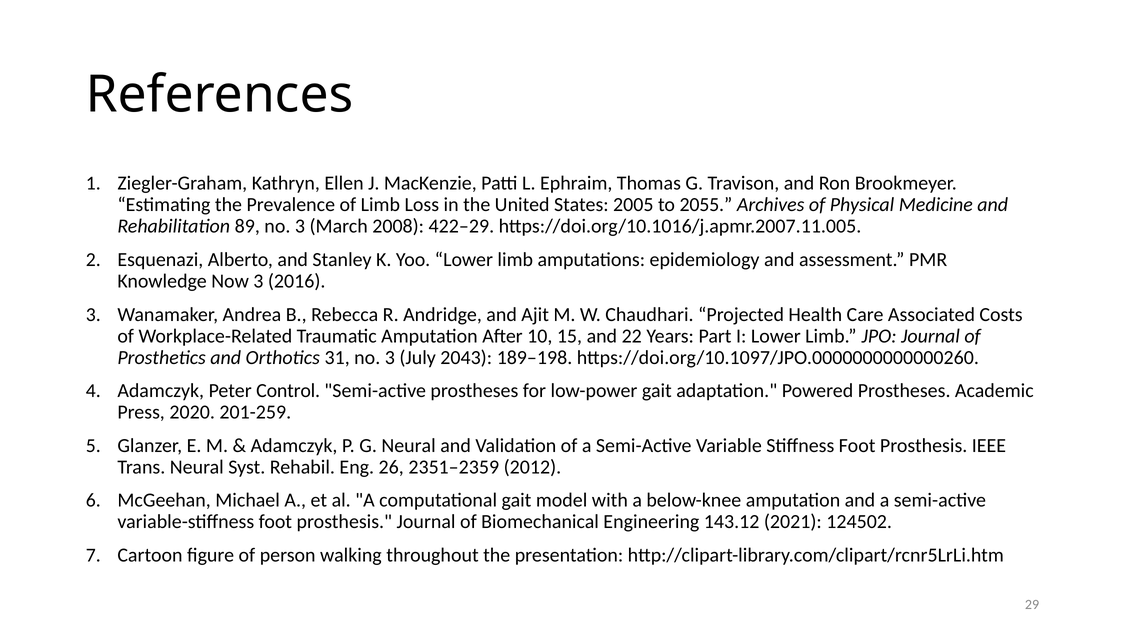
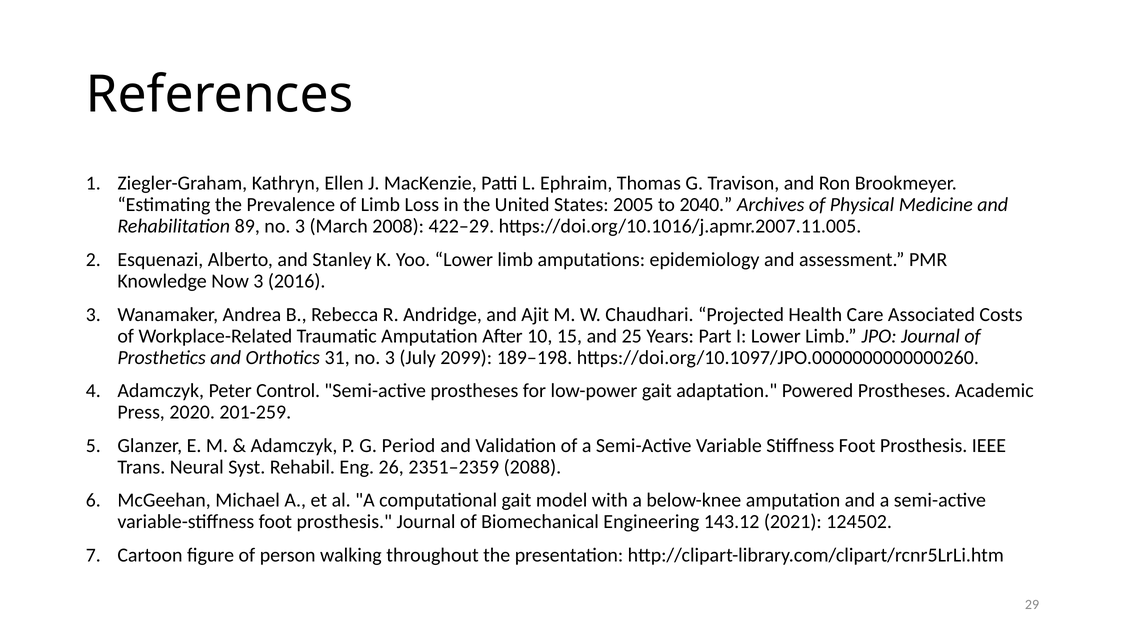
2055: 2055 -> 2040 (706, 205)
22: 22 -> 25 (632, 336)
2043: 2043 -> 2099 (466, 357)
G Neural: Neural -> Period (408, 445)
2012: 2012 -> 2088 (532, 467)
